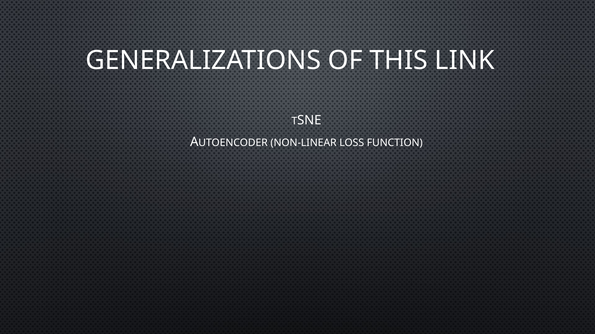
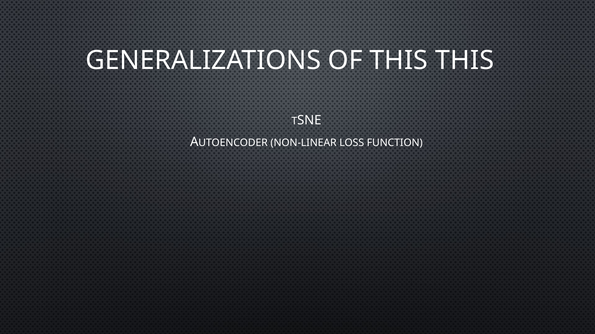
THIS LINK: LINK -> THIS (465, 60)
